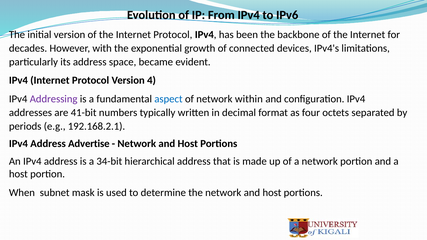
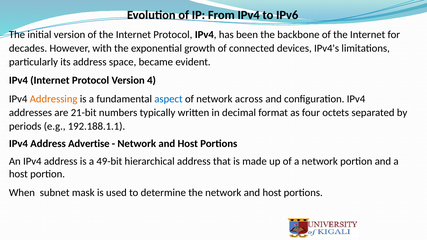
Addressing colour: purple -> orange (54, 99)
within: within -> across (249, 99)
41-bit: 41-bit -> 21-bit (84, 113)
192.168.2.1: 192.168.2.1 -> 192.188.1.1 (97, 126)
34-bit: 34-bit -> 49-bit (109, 161)
